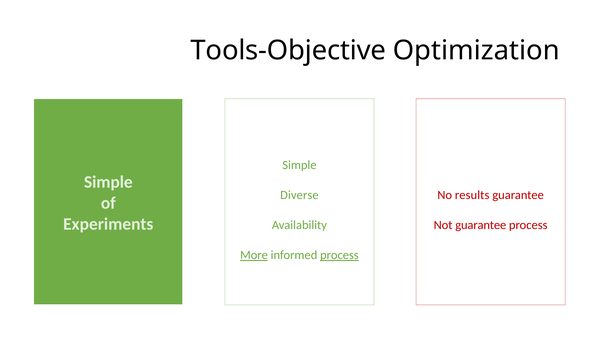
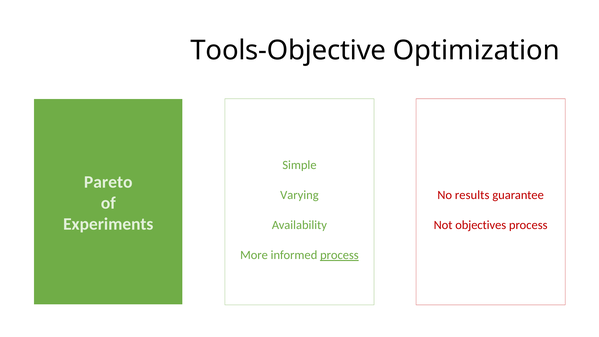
Simple: Simple -> Pareto (108, 182)
Diverse: Diverse -> Varying (299, 195)
Not guarantee: guarantee -> objectives (481, 225)
More underline: present -> none (254, 255)
